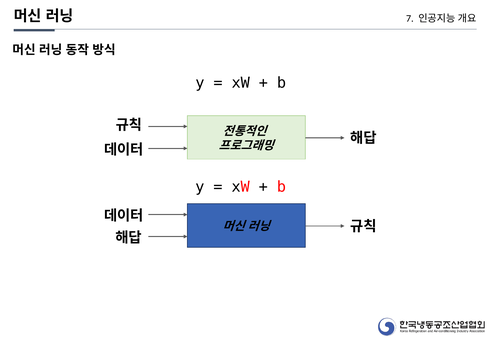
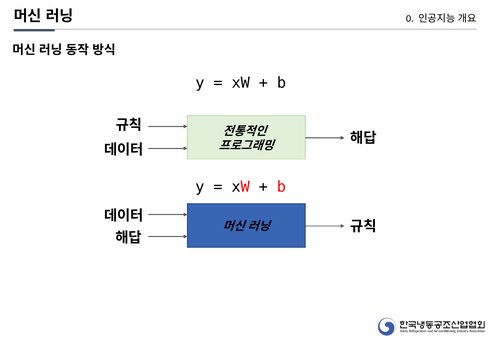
7: 7 -> 0 (410, 19)
